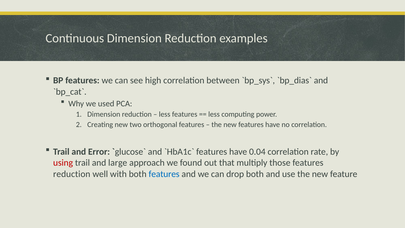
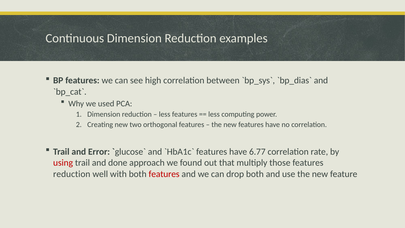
0.04: 0.04 -> 6.77 (257, 152)
large: large -> done (118, 163)
features colour: blue -> red (164, 174)
